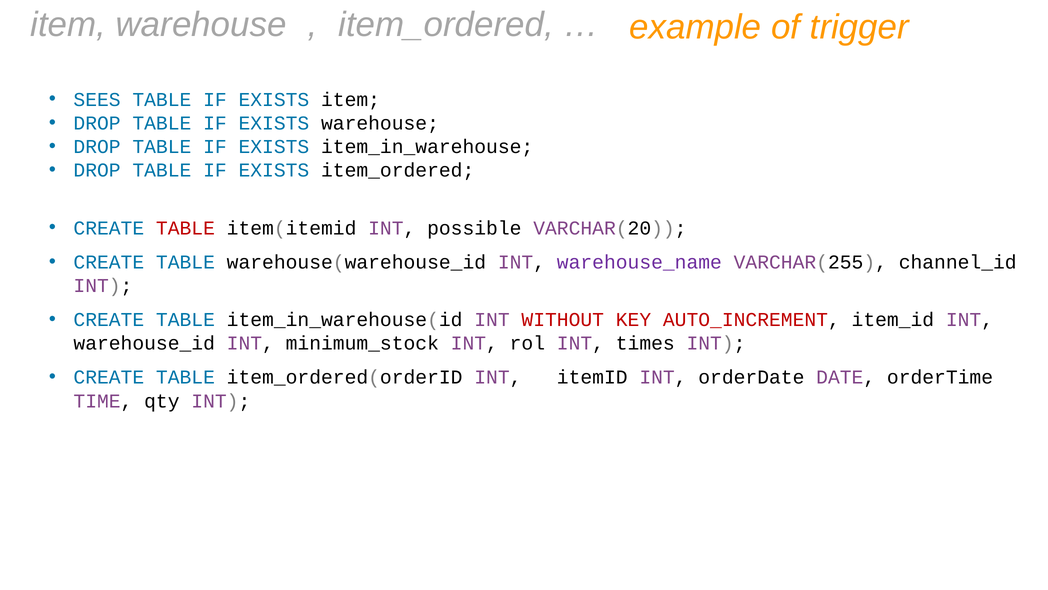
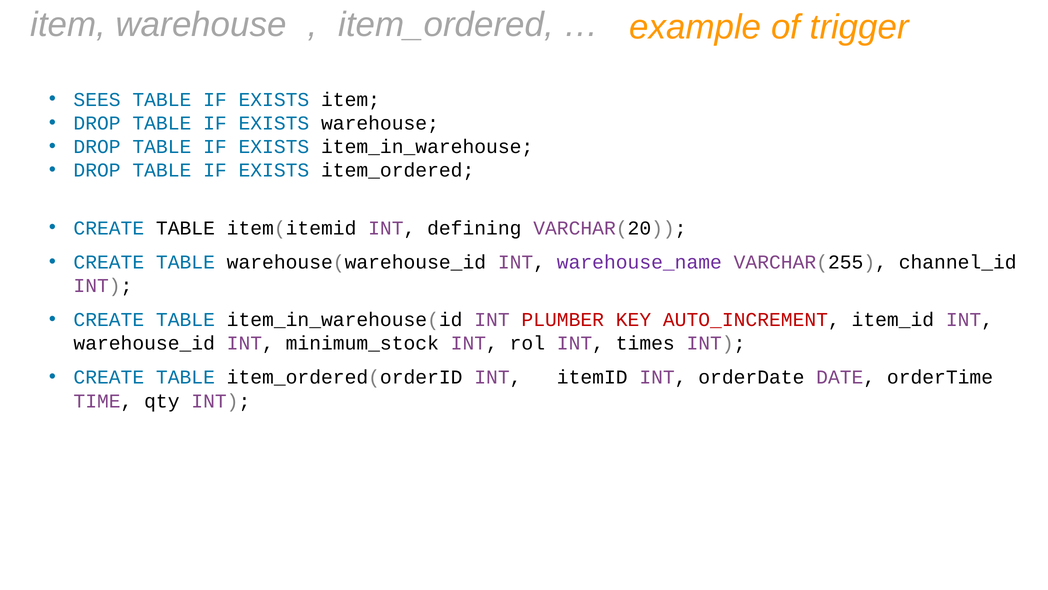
TABLE colour: red -> black (185, 228)
possible: possible -> defining (474, 228)
WITHOUT: WITHOUT -> PLUMBER (563, 319)
